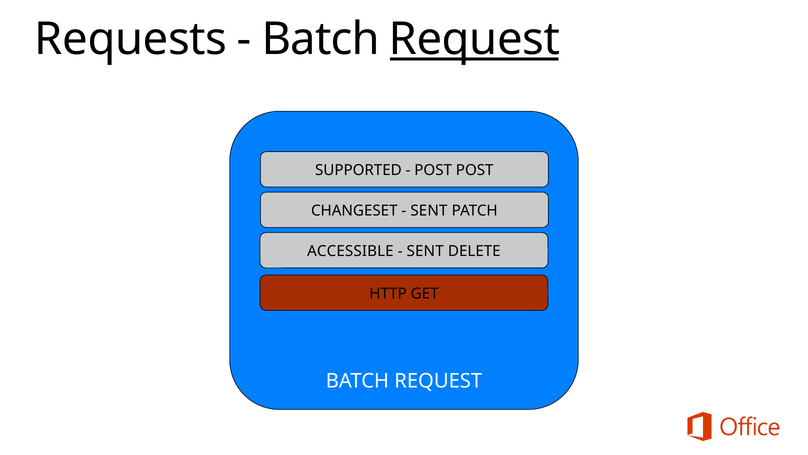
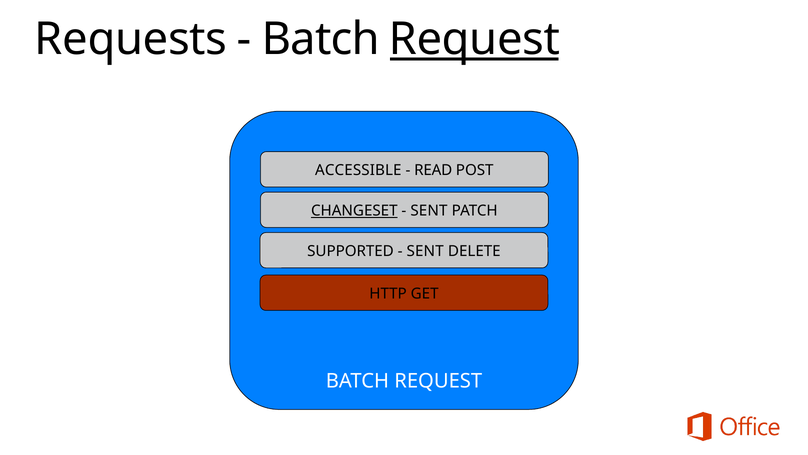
SUPPORTED: SUPPORTED -> ACCESSIBLE (358, 170)
POST: POST -> READ (433, 170)
CHANGESET underline: none -> present (354, 211)
ACCESSIBLE: ACCESSIBLE -> SUPPORTED (350, 251)
